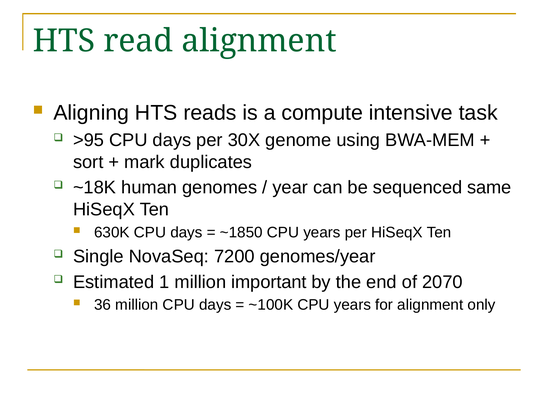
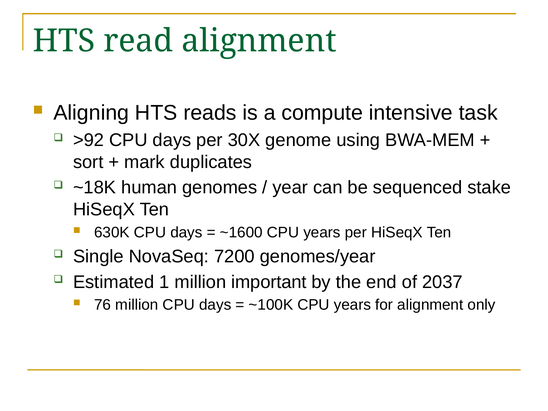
>95: >95 -> >92 (89, 140)
same: same -> stake (489, 188)
~1850: ~1850 -> ~1600 (241, 232)
2070: 2070 -> 2037 (442, 282)
36: 36 -> 76 (103, 305)
